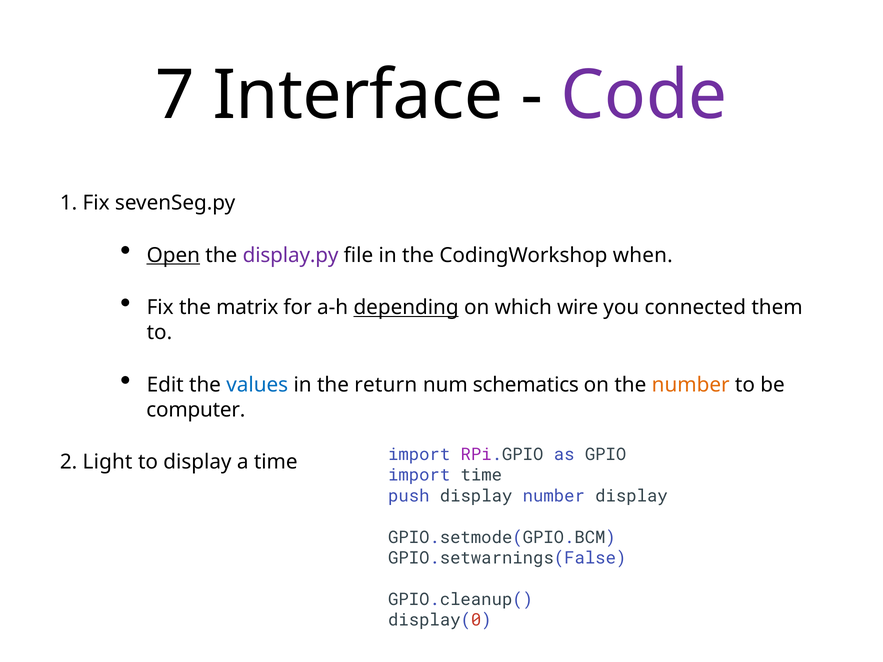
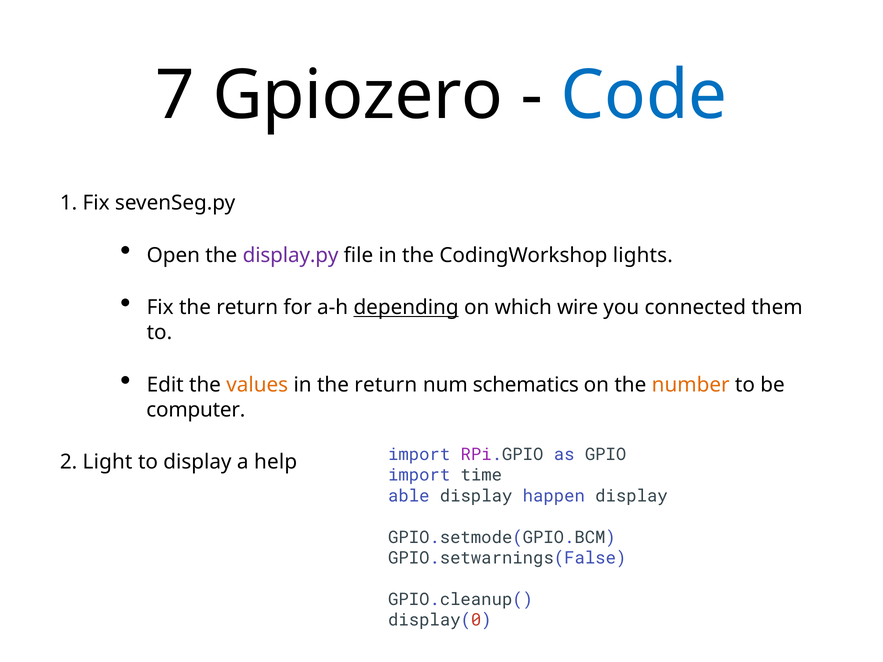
Interface: Interface -> Gpiozero (358, 95)
Code colour: purple -> blue (644, 95)
Open underline: present -> none (173, 255)
when: when -> lights (643, 255)
Fix the matrix: matrix -> return (247, 308)
values colour: blue -> orange (257, 385)
a time: time -> help (276, 462)
push: push -> able (409, 496)
display number: number -> happen (554, 496)
